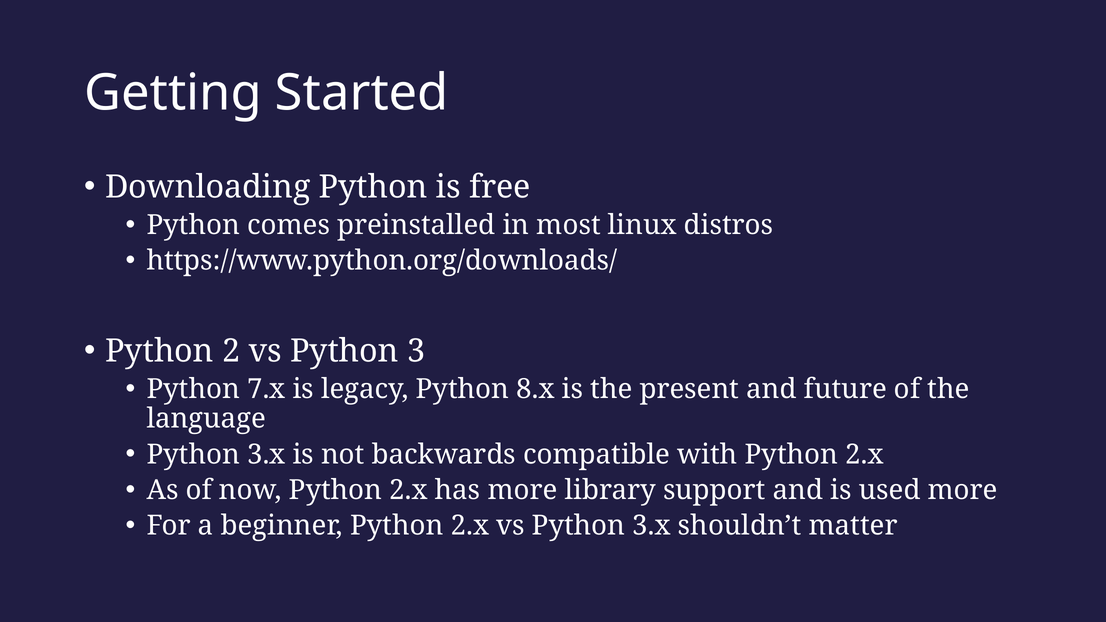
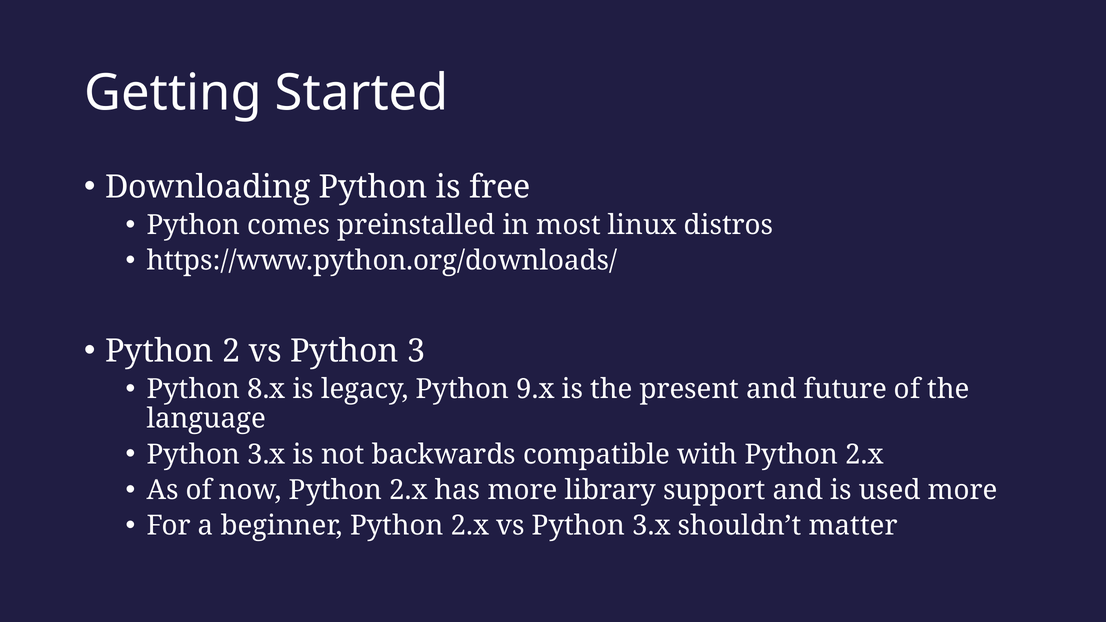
7.x: 7.x -> 8.x (266, 389)
8.x: 8.x -> 9.x (535, 389)
